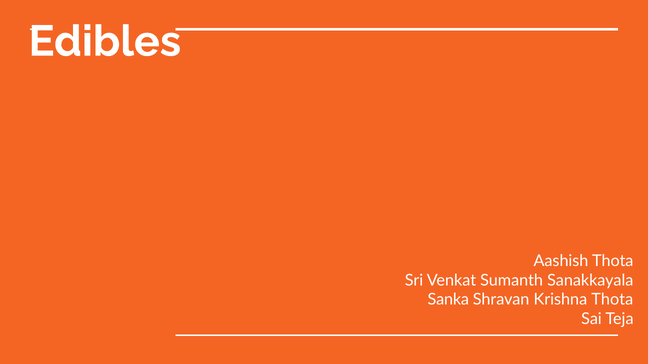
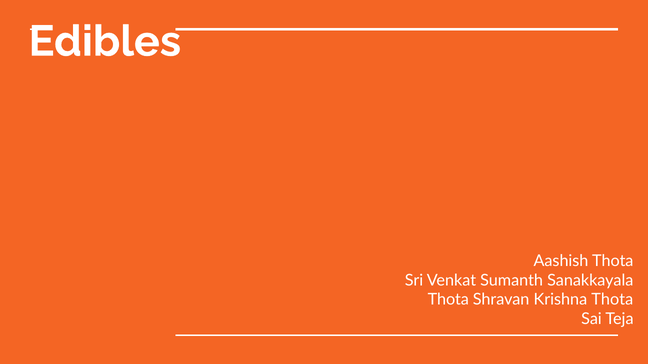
Sanka: Sanka -> Thota (448, 300)
